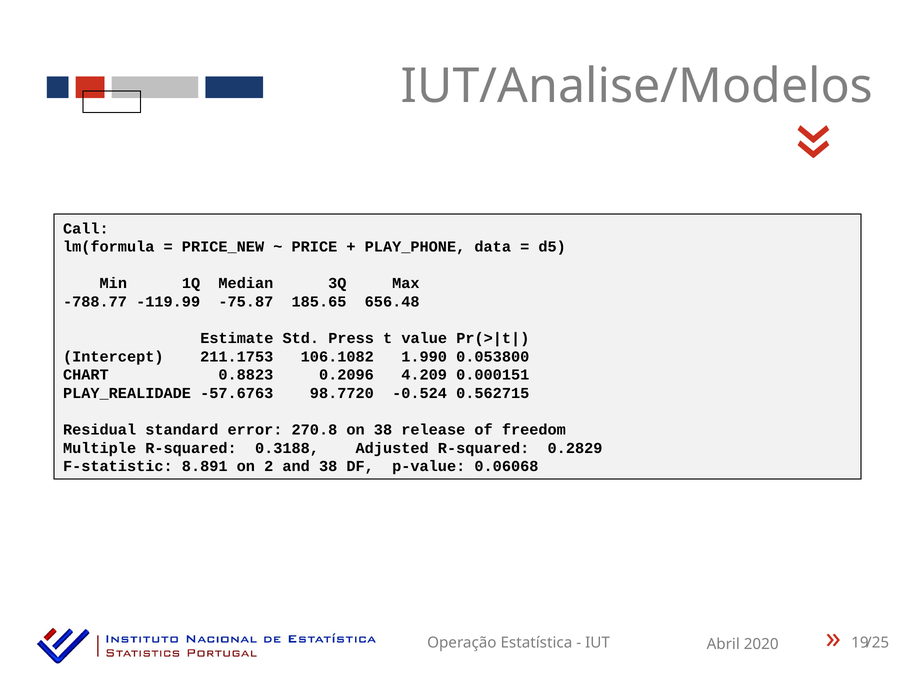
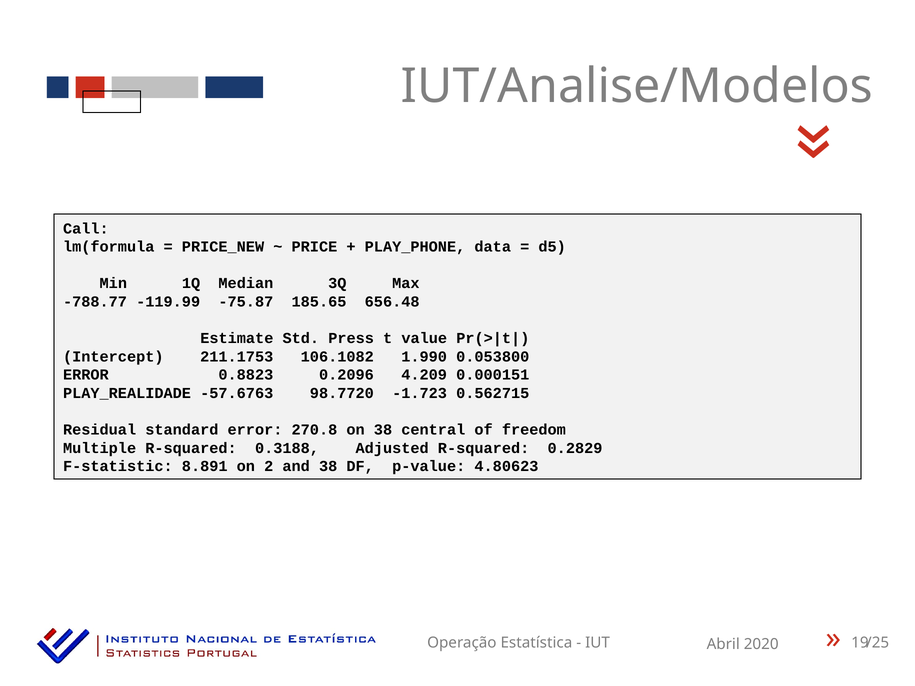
CHART: CHART -> ERROR (86, 375)
-0.524: -0.524 -> -1.723 (420, 393)
release: release -> central (433, 430)
0.06068: 0.06068 -> 4.80623 (506, 467)
